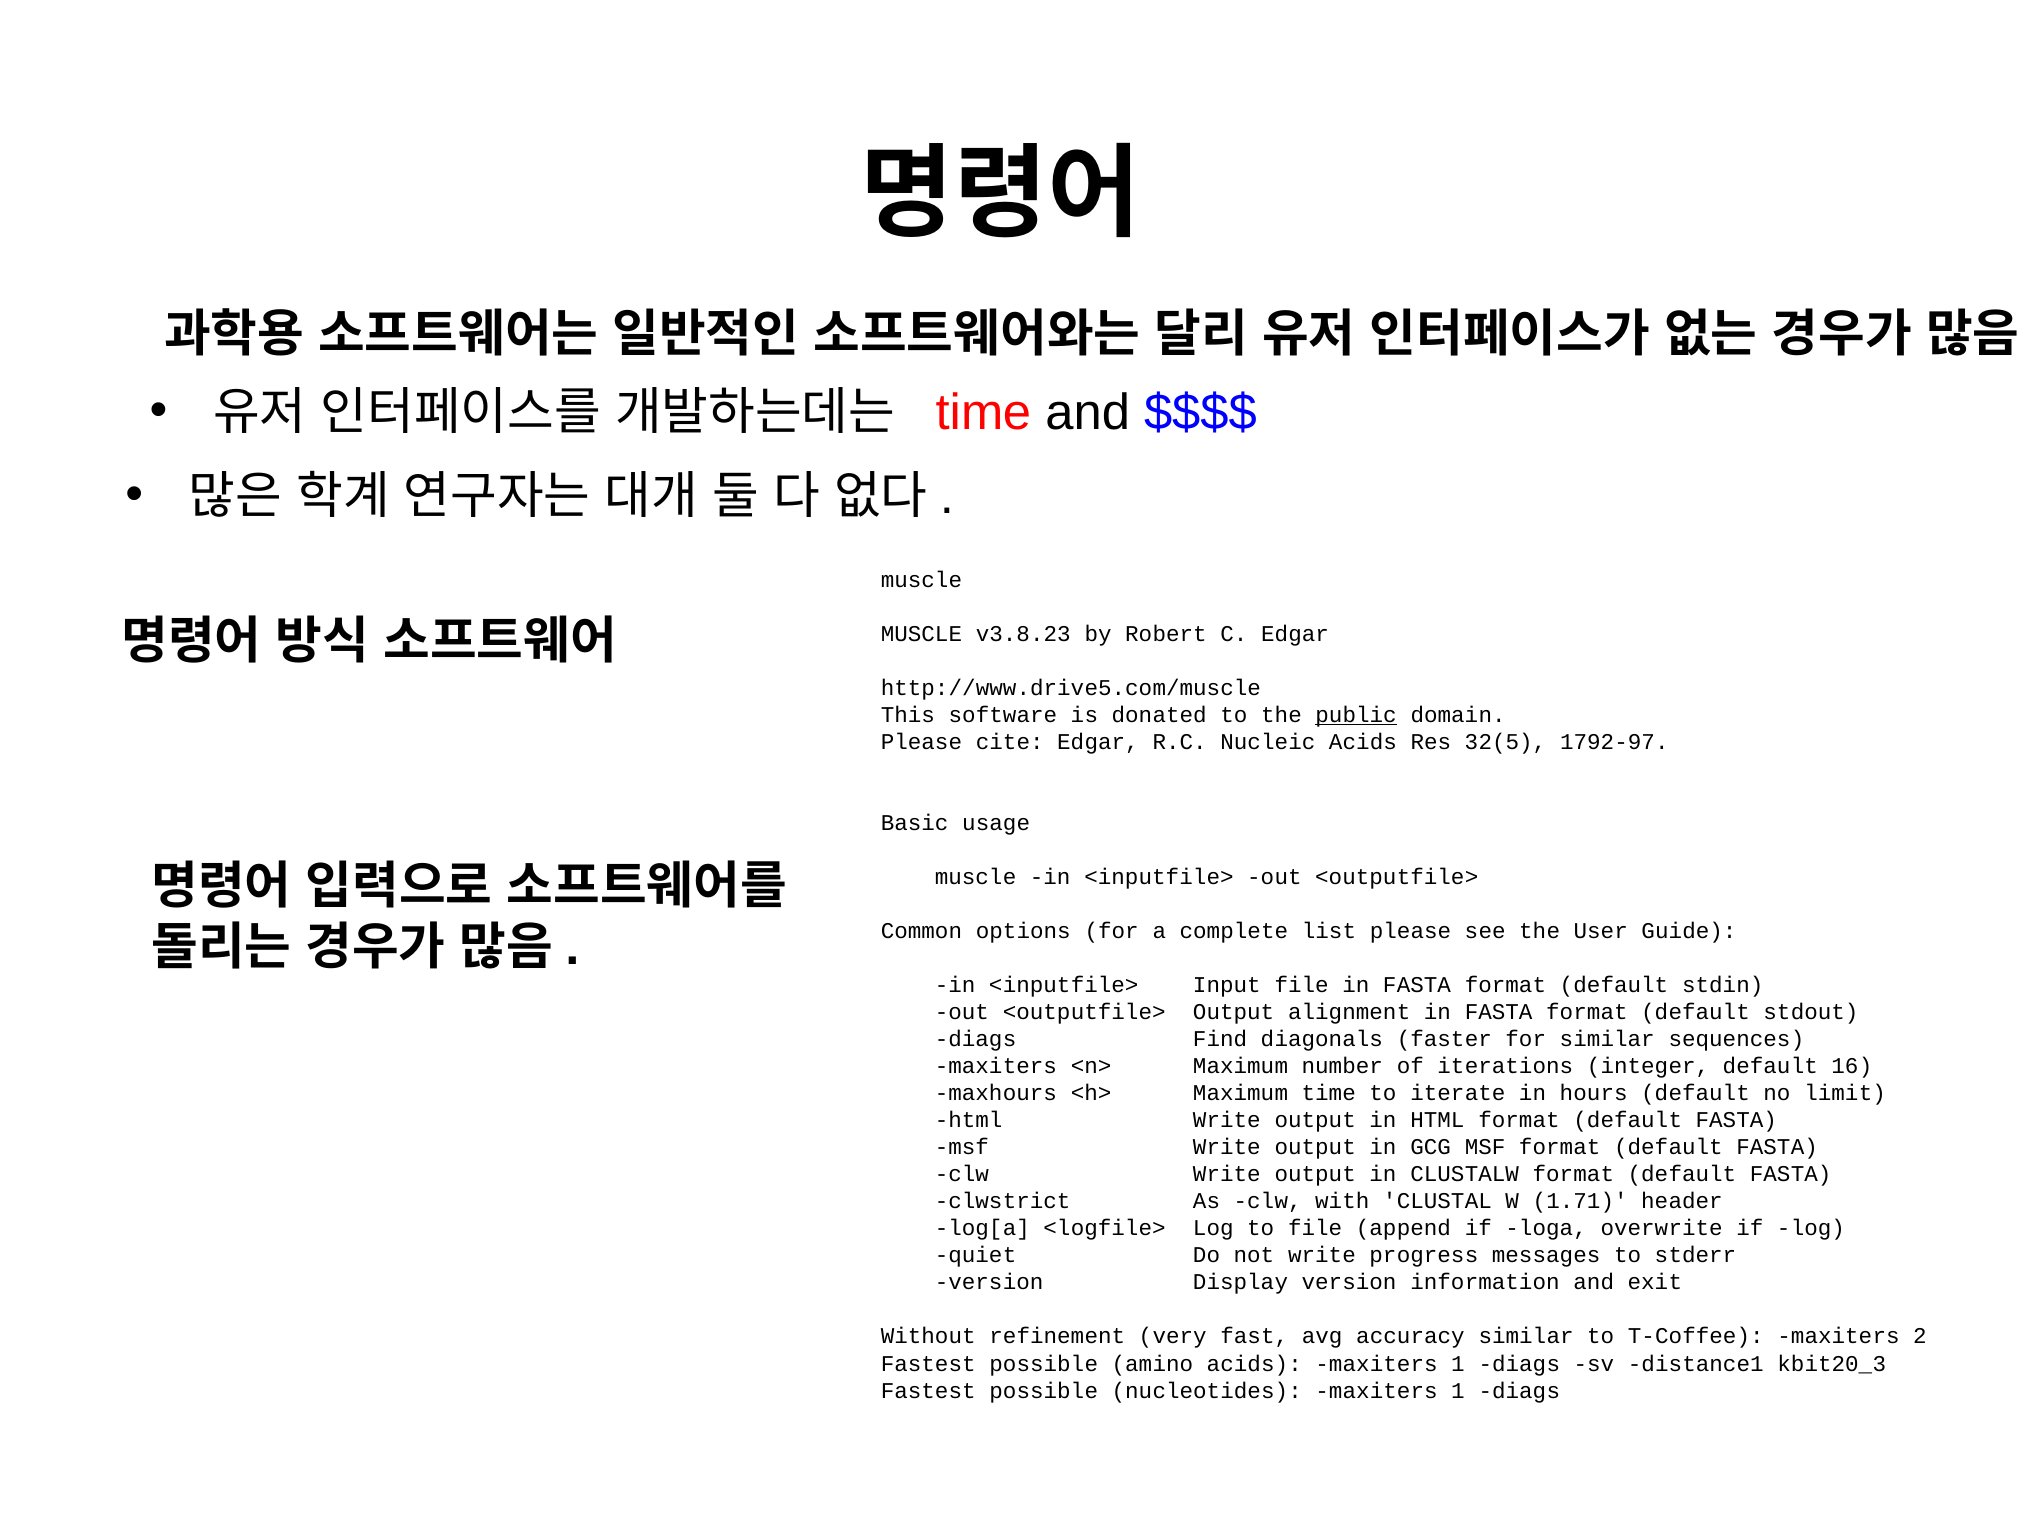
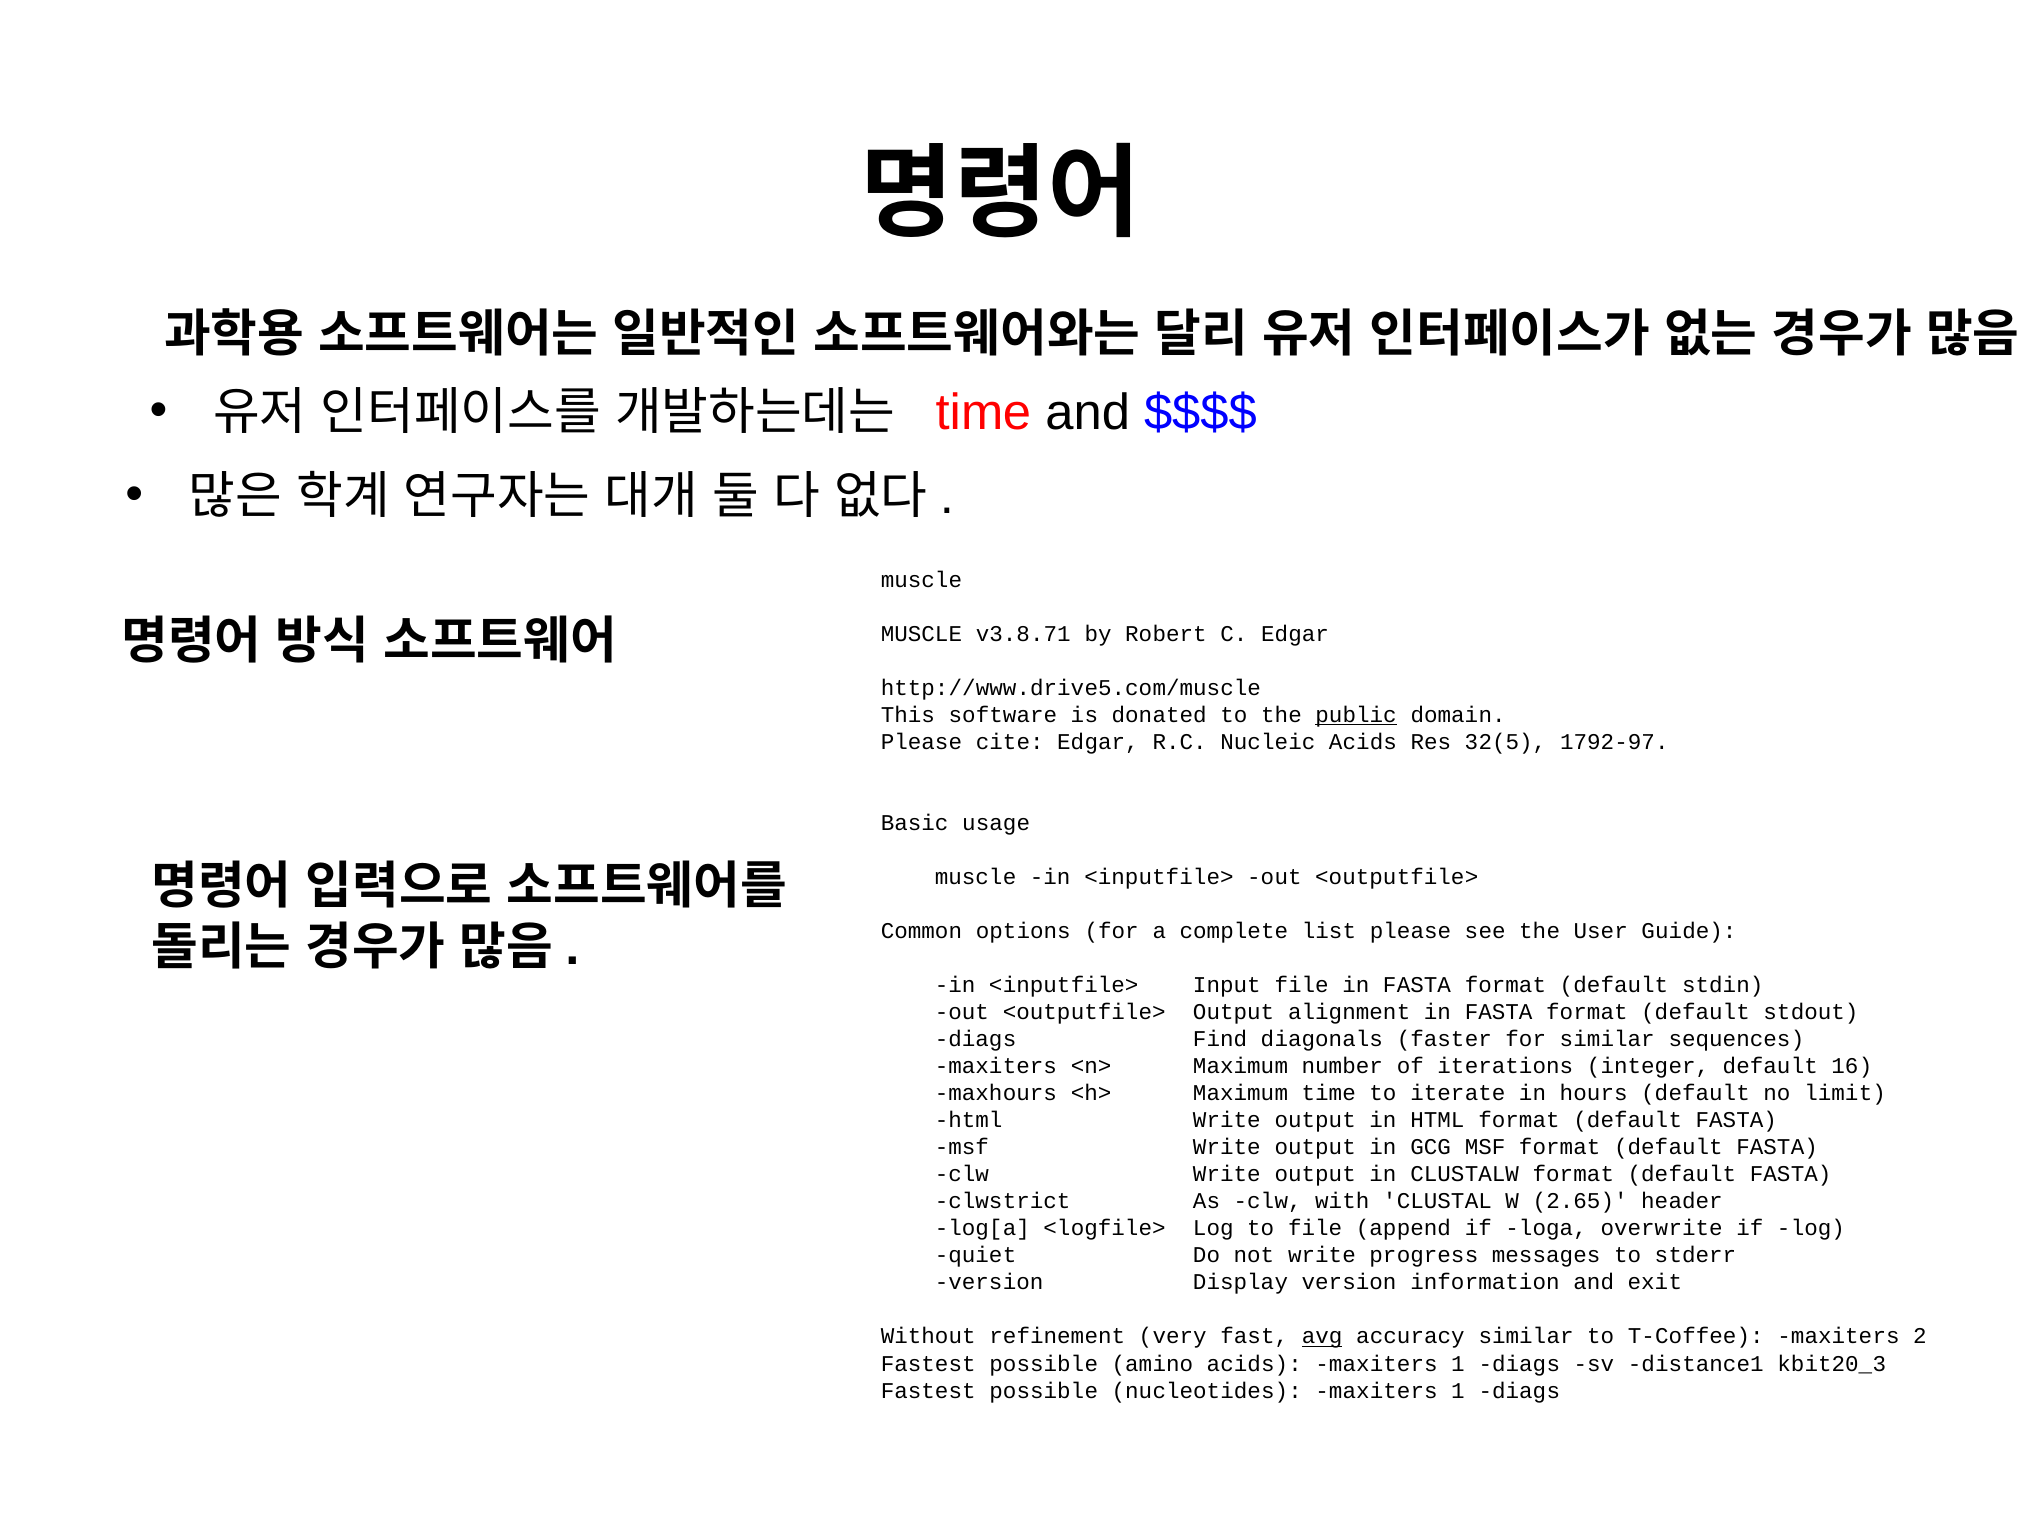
v3.8.23: v3.8.23 -> v3.8.71 (1023, 634)
1.71: 1.71 -> 2.65 (1580, 1201)
avg underline: none -> present (1322, 1336)
